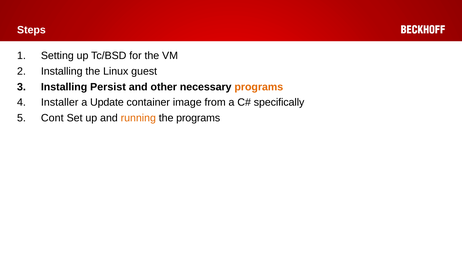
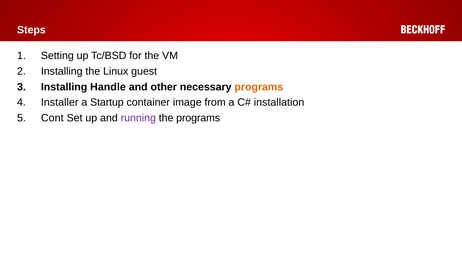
Persist: Persist -> Handle (108, 87)
Update: Update -> Startup (107, 102)
specifically: specifically -> installation (279, 102)
running colour: orange -> purple (138, 118)
